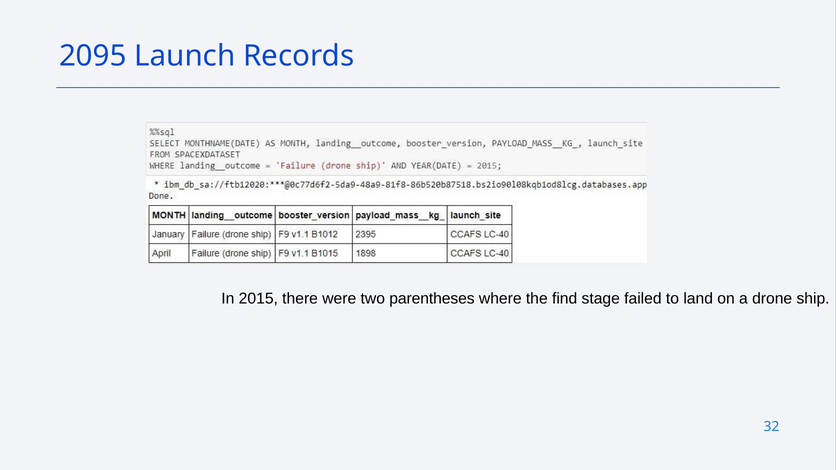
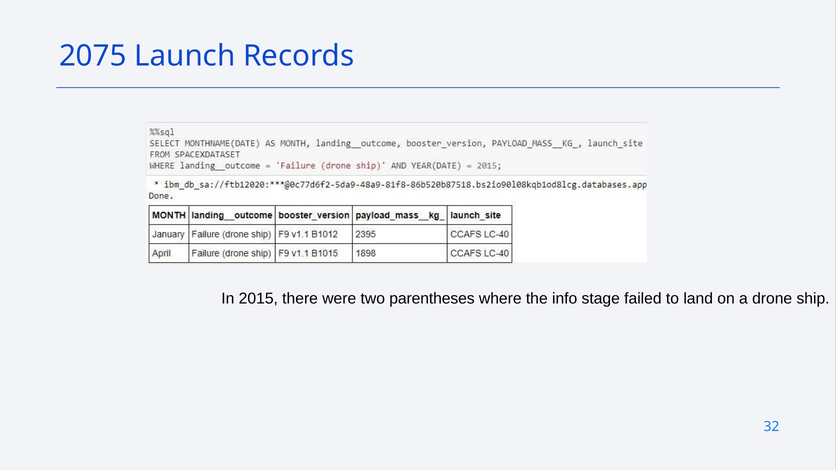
2095: 2095 -> 2075 (93, 56)
find: find -> info (565, 299)
